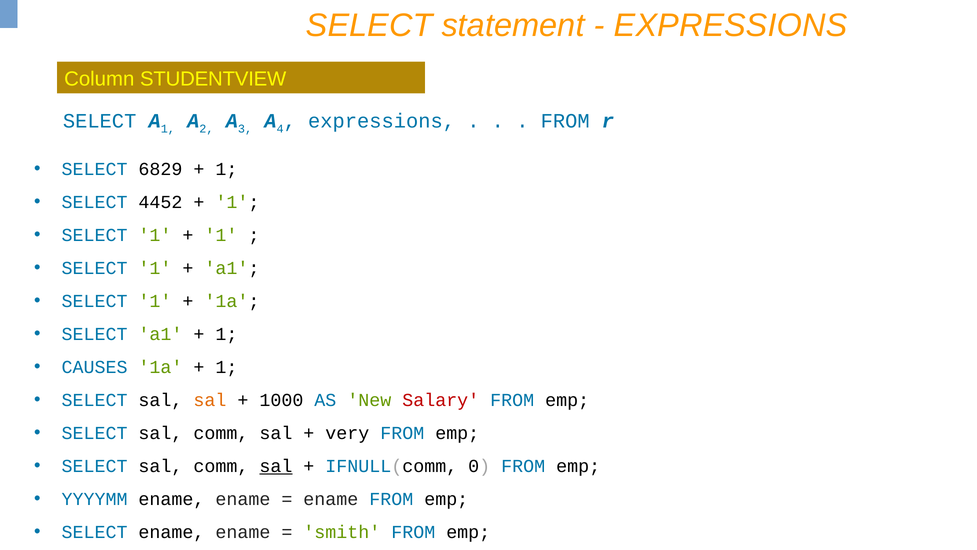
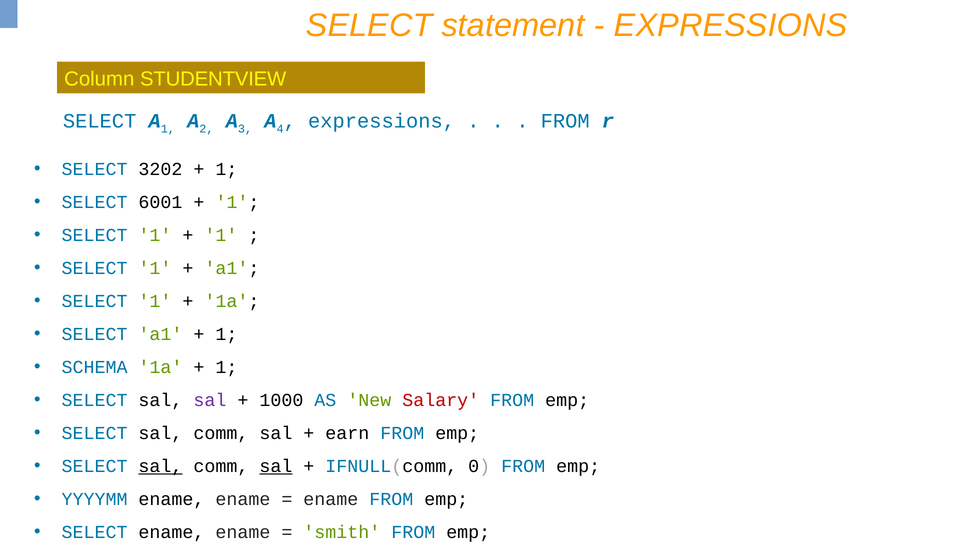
6829: 6829 -> 3202 (160, 169)
4452: 4452 -> 6001 (160, 202)
CAUSES: CAUSES -> SCHEMA (95, 367)
sal colour: orange -> purple (210, 400)
very: very -> earn (347, 433)
sal underline: none -> present (160, 466)
